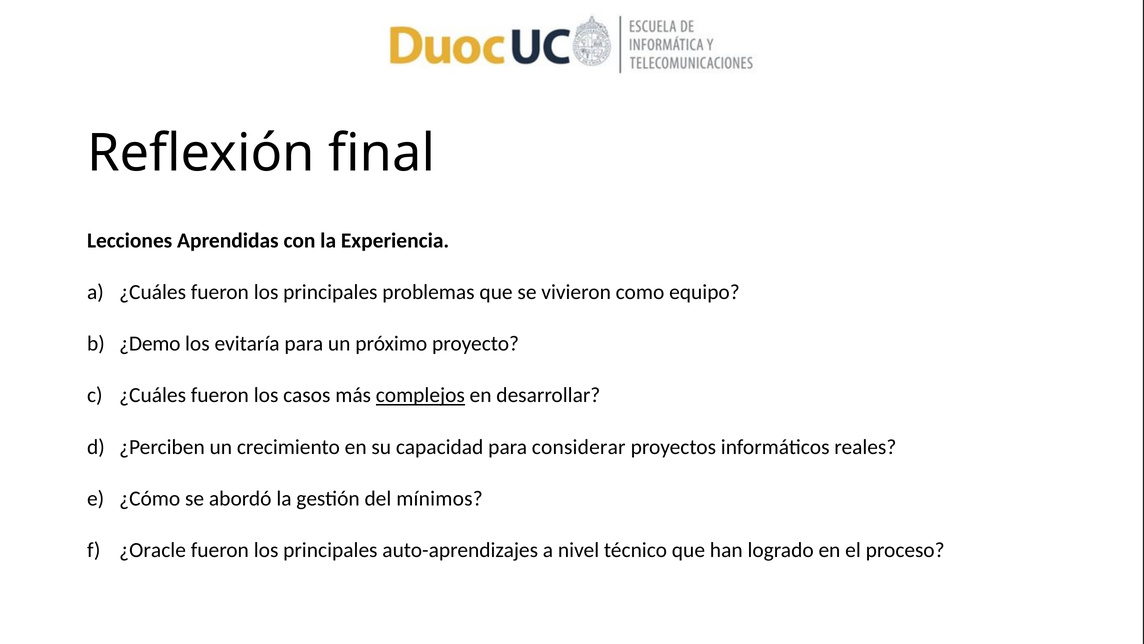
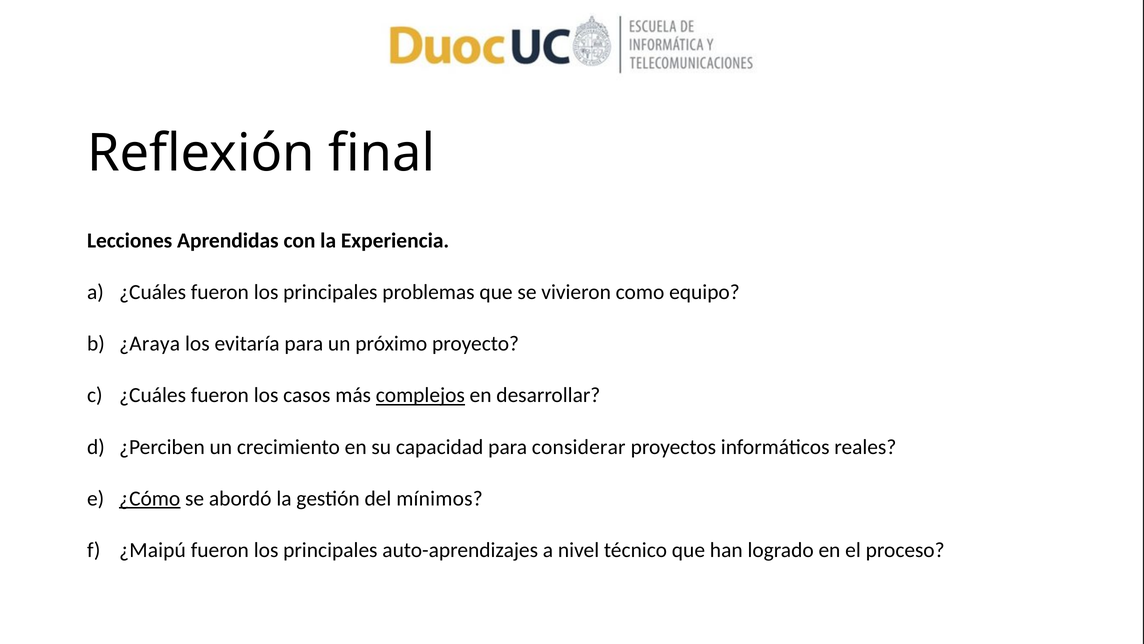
¿Demo: ¿Demo -> ¿Araya (150, 344)
¿Cómo underline: none -> present (150, 498)
¿Oracle: ¿Oracle -> ¿Maipú (153, 550)
